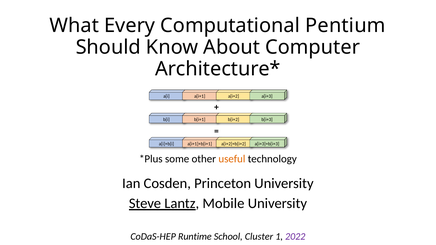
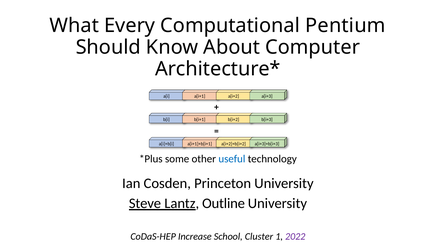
useful colour: orange -> blue (232, 159)
Mobile: Mobile -> Outline (224, 204)
Runtime: Runtime -> Increase (195, 237)
